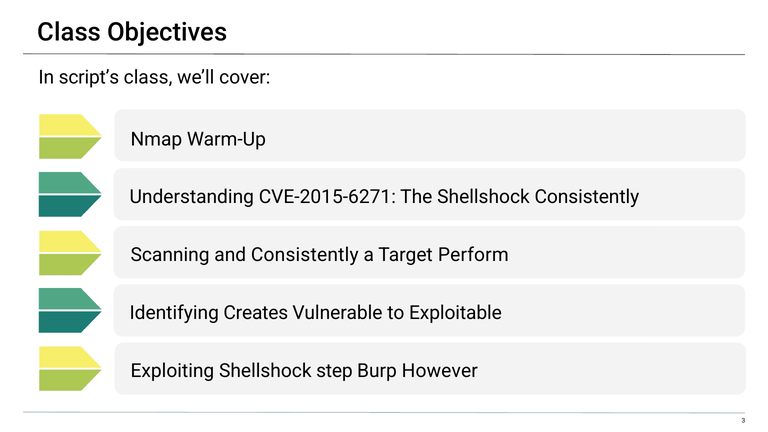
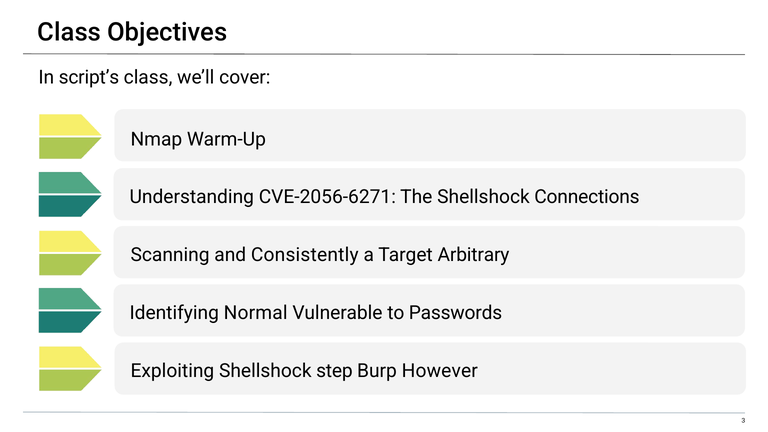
CVE-2015-6271: CVE-2015-6271 -> CVE-2056-6271 (327, 197)
Shellshock Consistently: Consistently -> Connections (587, 197)
Perform: Perform -> Arbitrary (474, 255)
Creates: Creates -> Normal (256, 313)
Exploitable: Exploitable -> Passwords (455, 313)
